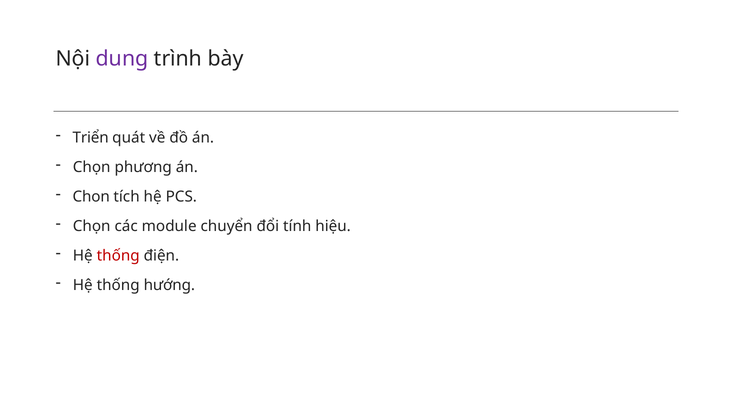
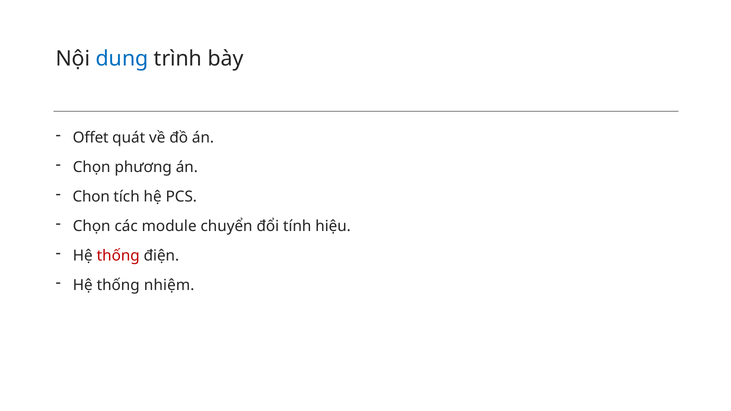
dung colour: purple -> blue (122, 59)
Triển: Triển -> Offet (91, 138)
hướng: hướng -> nhiệm (169, 286)
